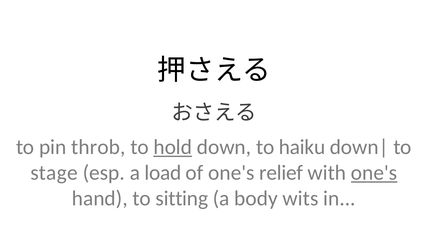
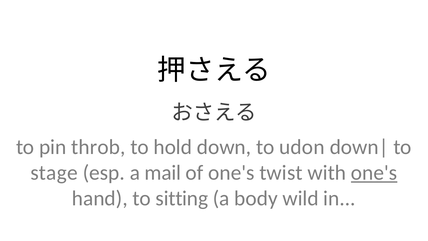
hold underline: present -> none (173, 147)
haiku: haiku -> udon (302, 147)
load: load -> mail (163, 173)
relief: relief -> twist (281, 173)
wits: wits -> wild (301, 198)
